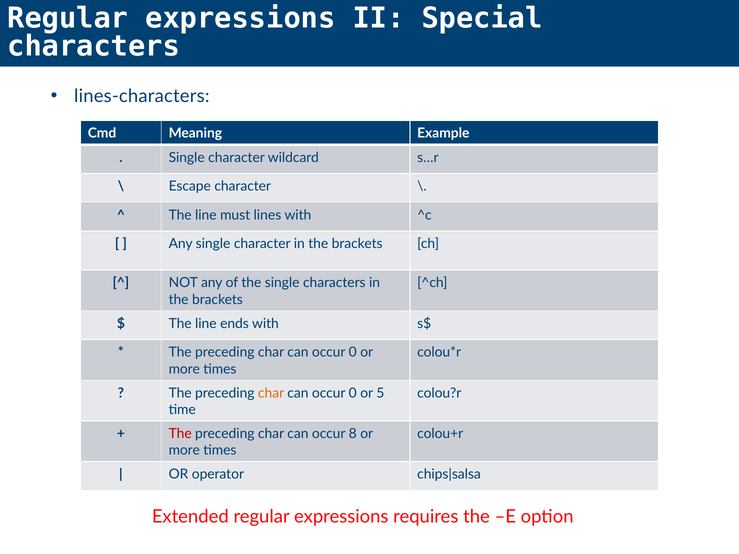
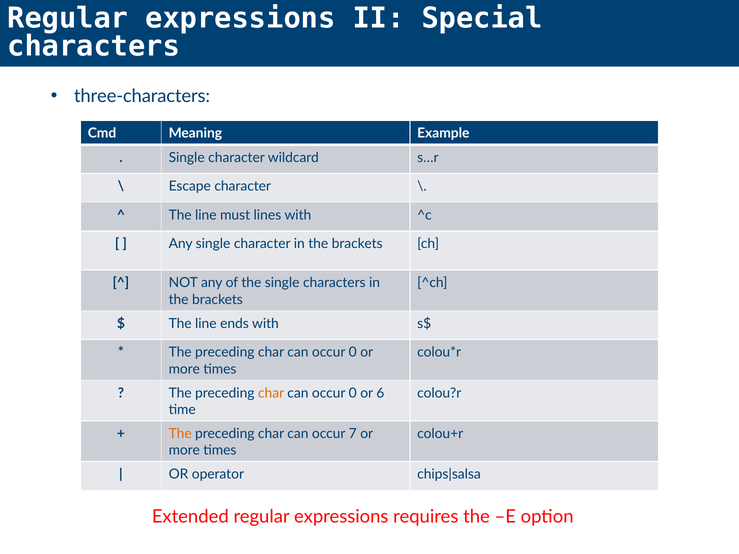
lines-characters: lines-characters -> three-characters (142, 96)
5: 5 -> 6 (380, 393)
The colour: red -> orange (180, 434)
8: 8 -> 7 (353, 434)
